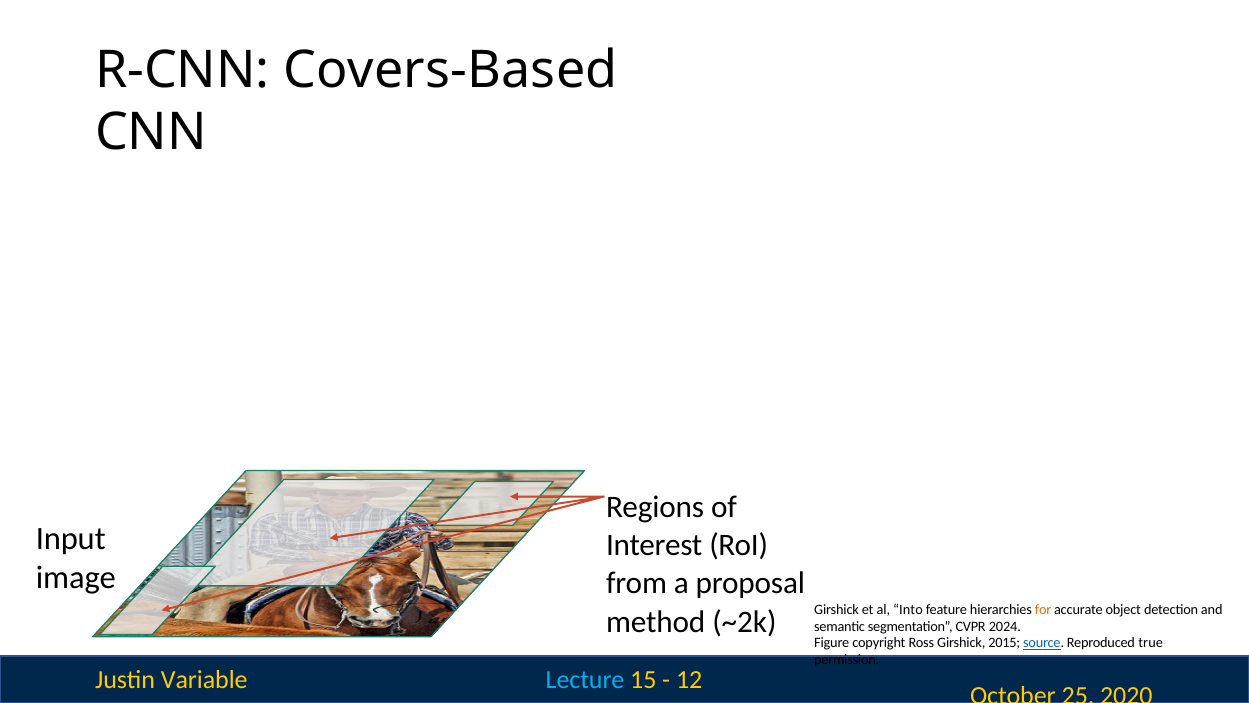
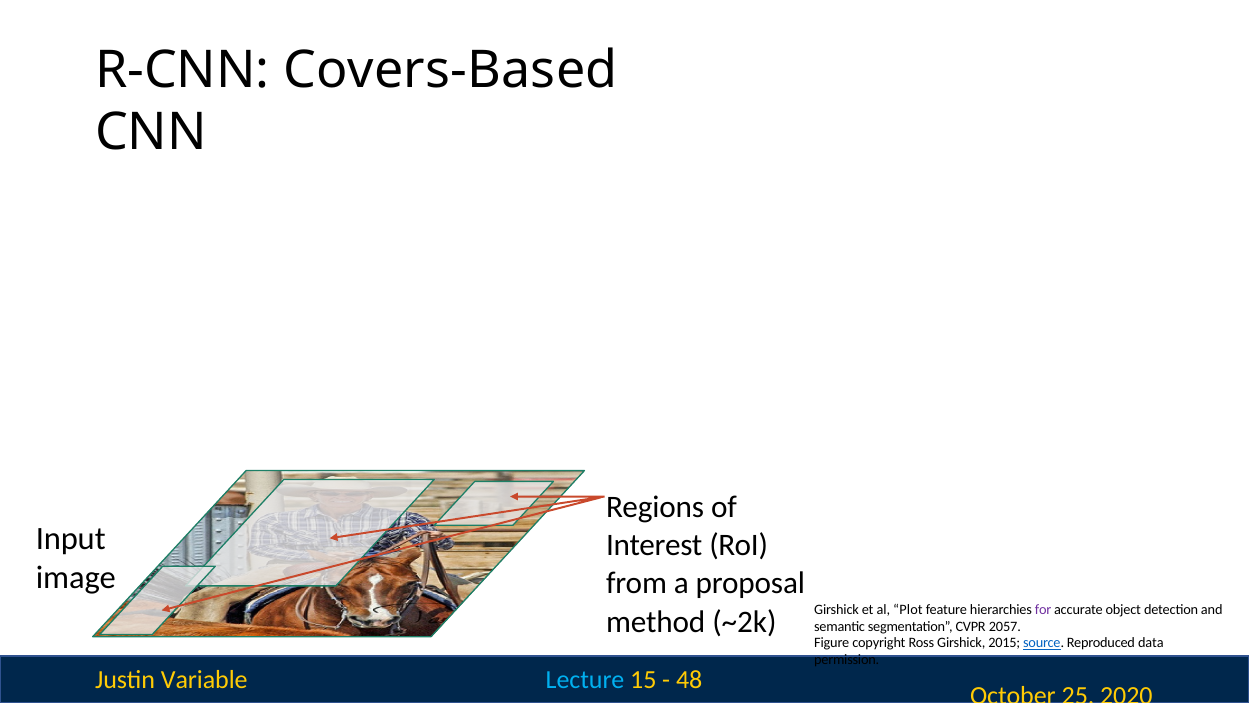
Into: Into -> Plot (908, 610)
for colour: orange -> purple (1043, 610)
2024: 2024 -> 2057 (1005, 627)
true: true -> data (1151, 643)
12: 12 -> 48 (689, 680)
